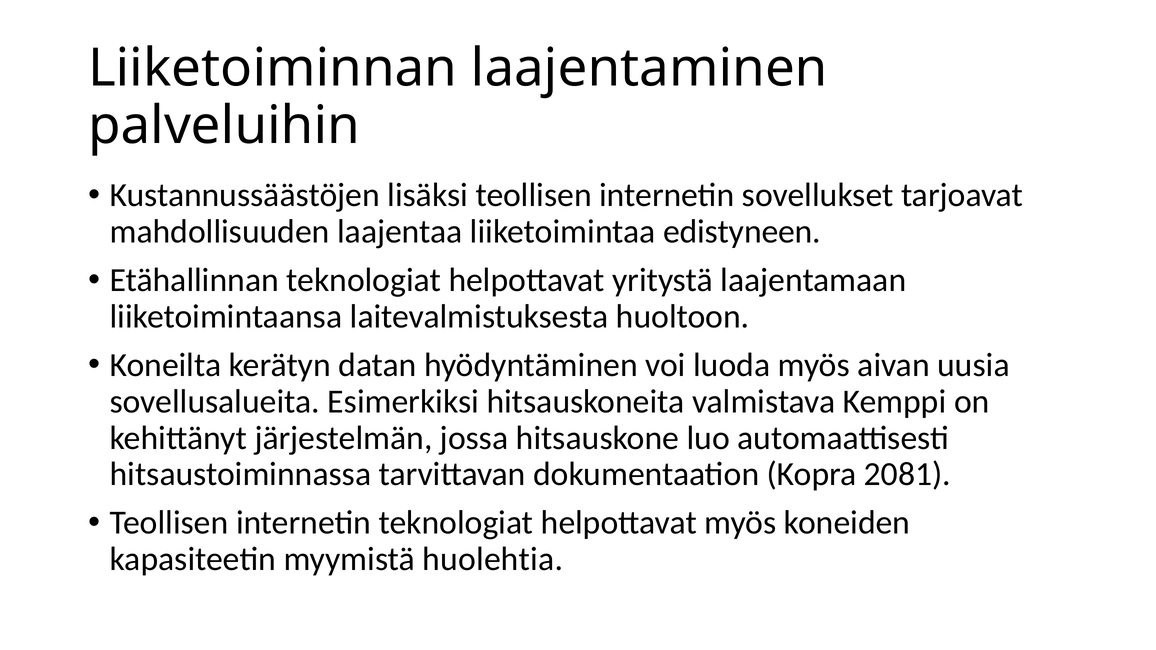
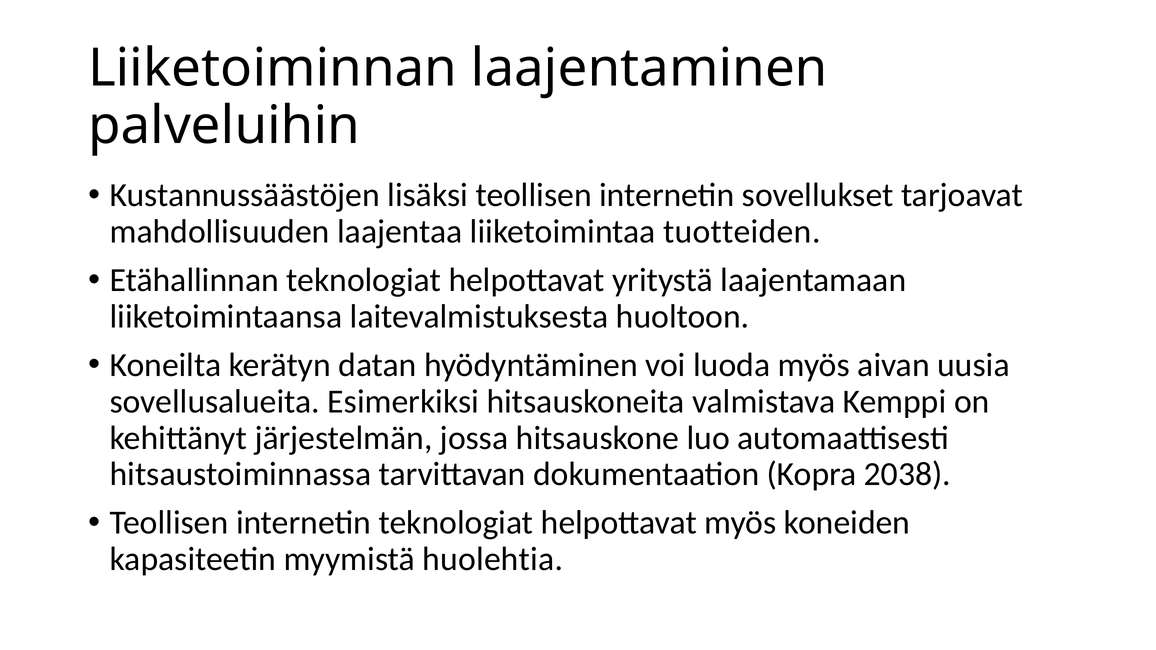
edistyneen: edistyneen -> tuotteiden (742, 232)
2081: 2081 -> 2038 (907, 474)
